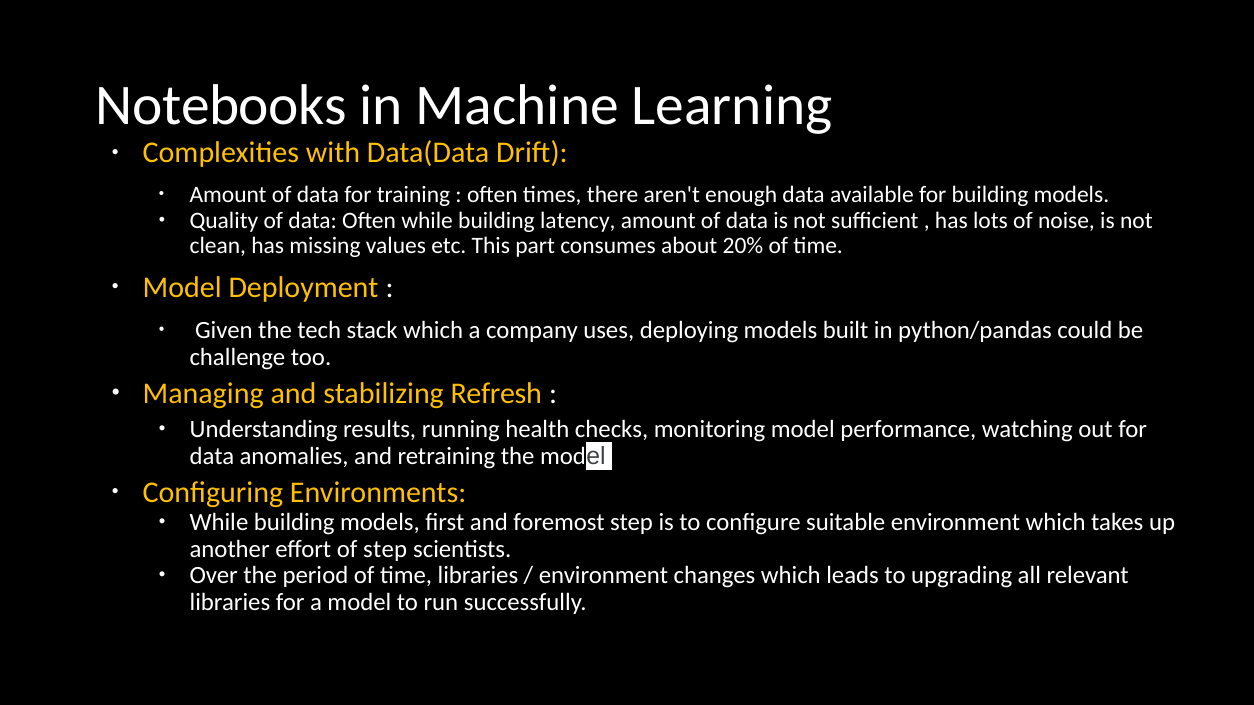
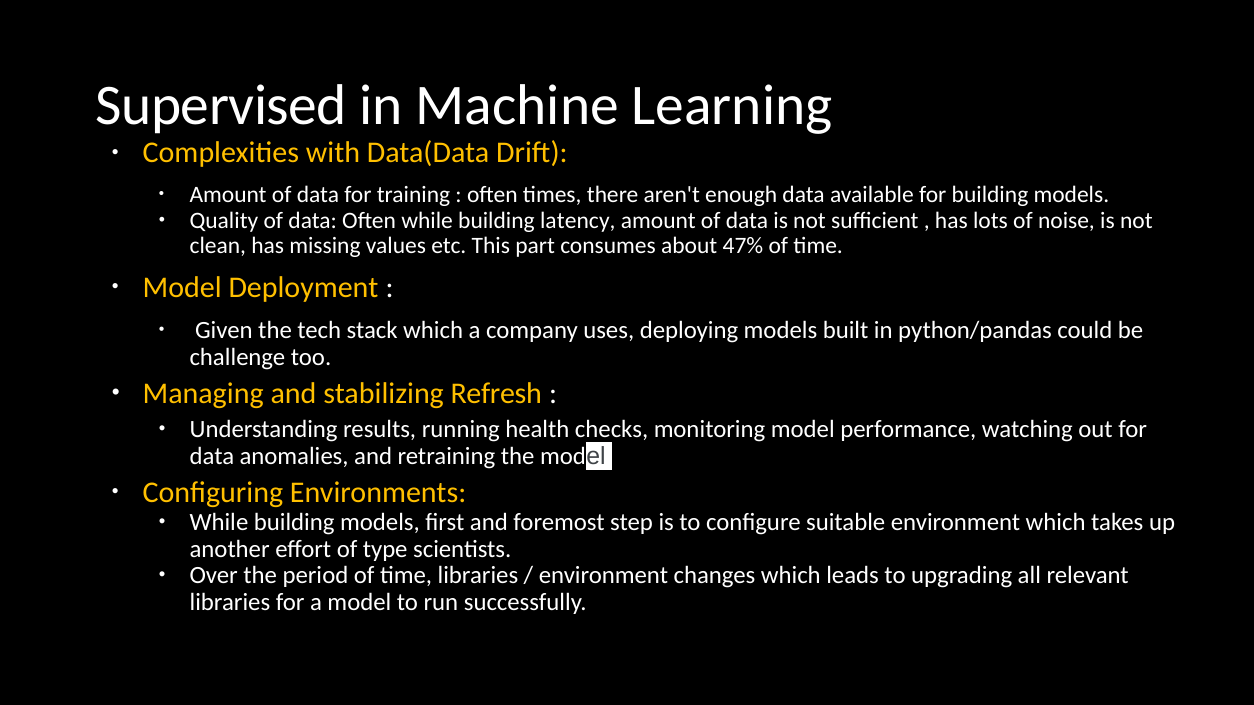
Notebooks: Notebooks -> Supervised (221, 105)
20%: 20% -> 47% (743, 246)
of step: step -> type (385, 549)
